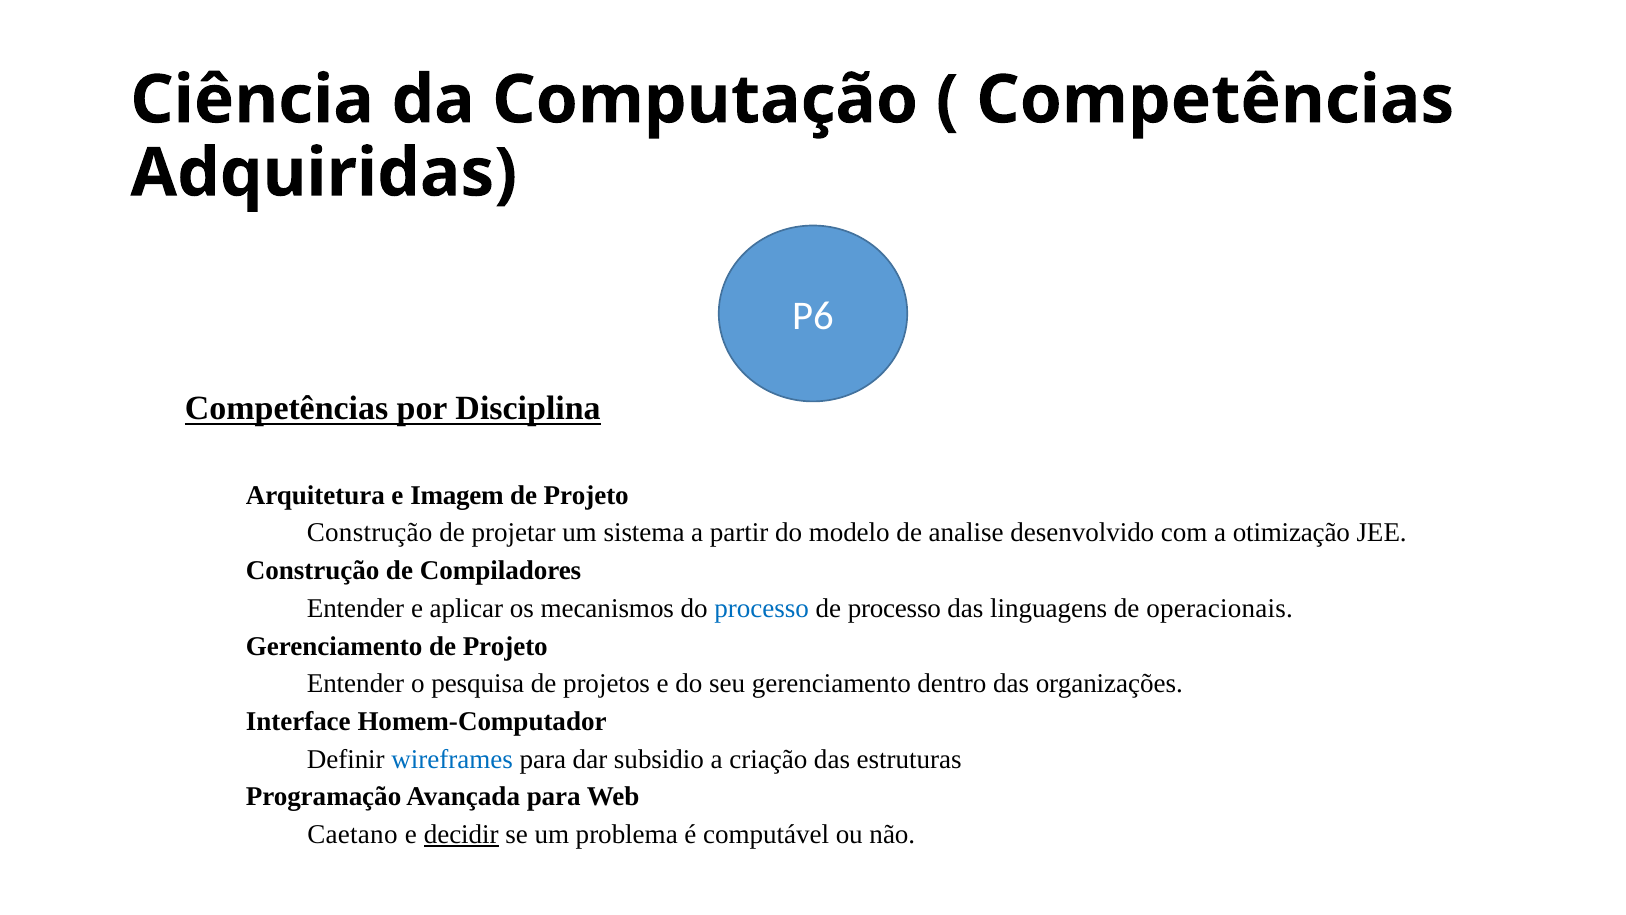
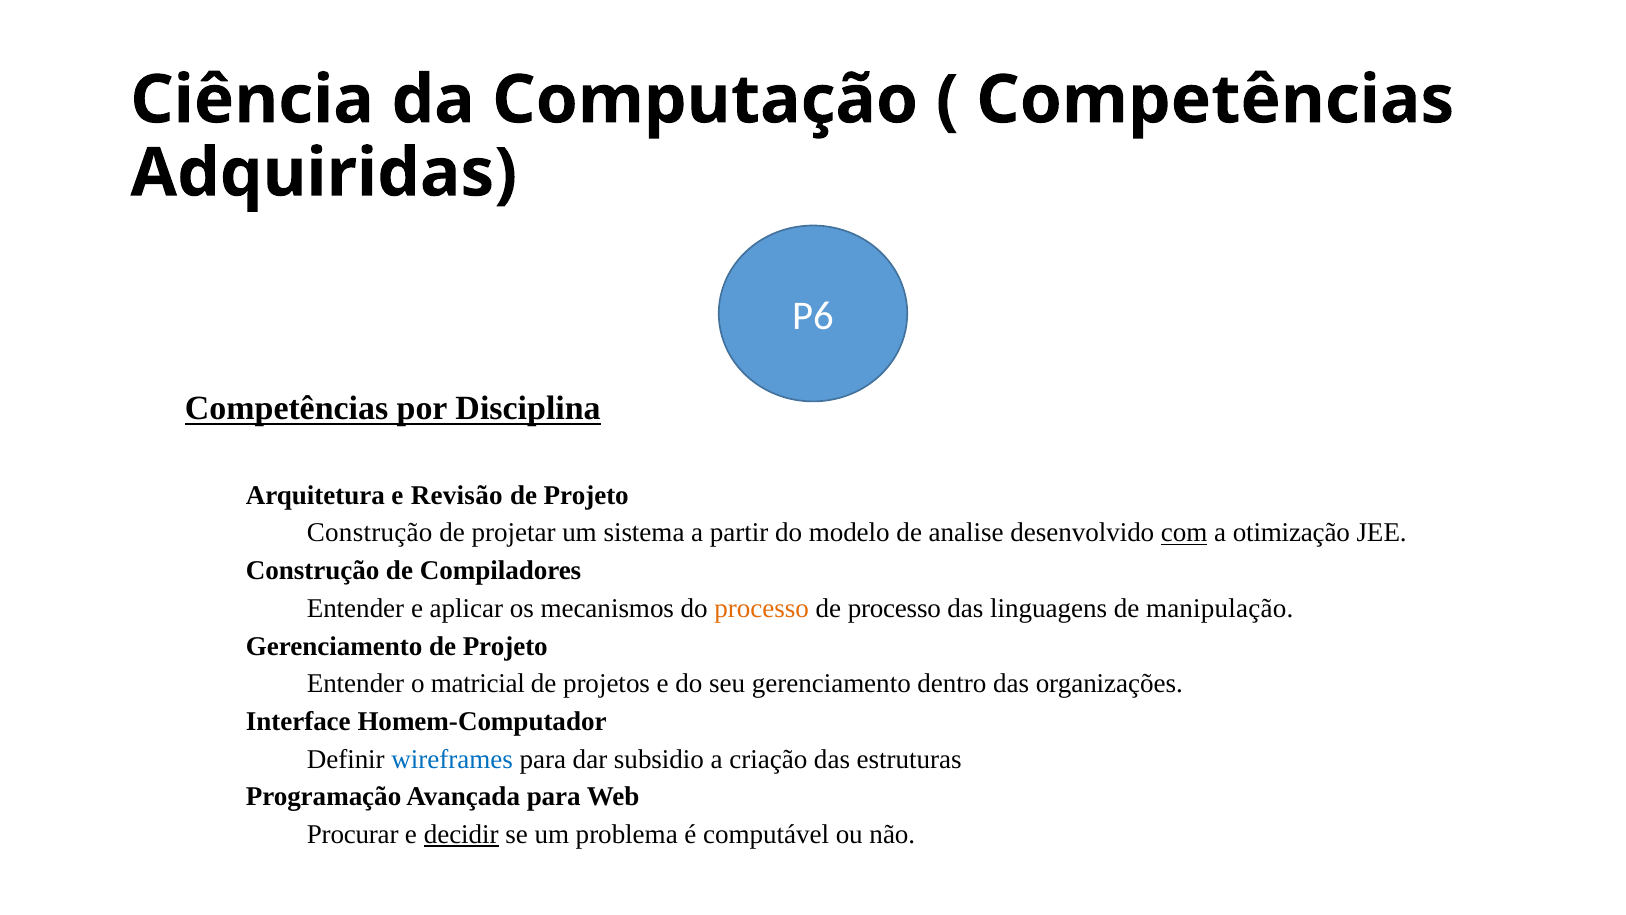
Imagem: Imagem -> Revisão (457, 495)
com underline: none -> present (1184, 533)
processo colour: blue -> orange (762, 608)
operacionais: operacionais -> manipulação (1220, 608)
pesquisa: pesquisa -> matricial (478, 683)
Caetano: Caetano -> Procurar (353, 834)
